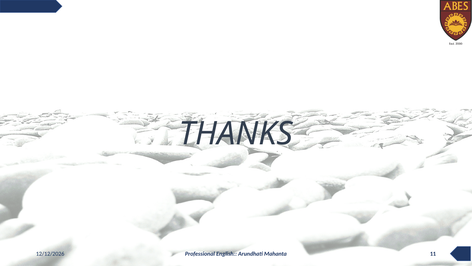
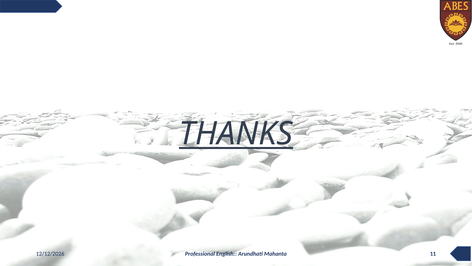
THANKS underline: none -> present (236, 134)
